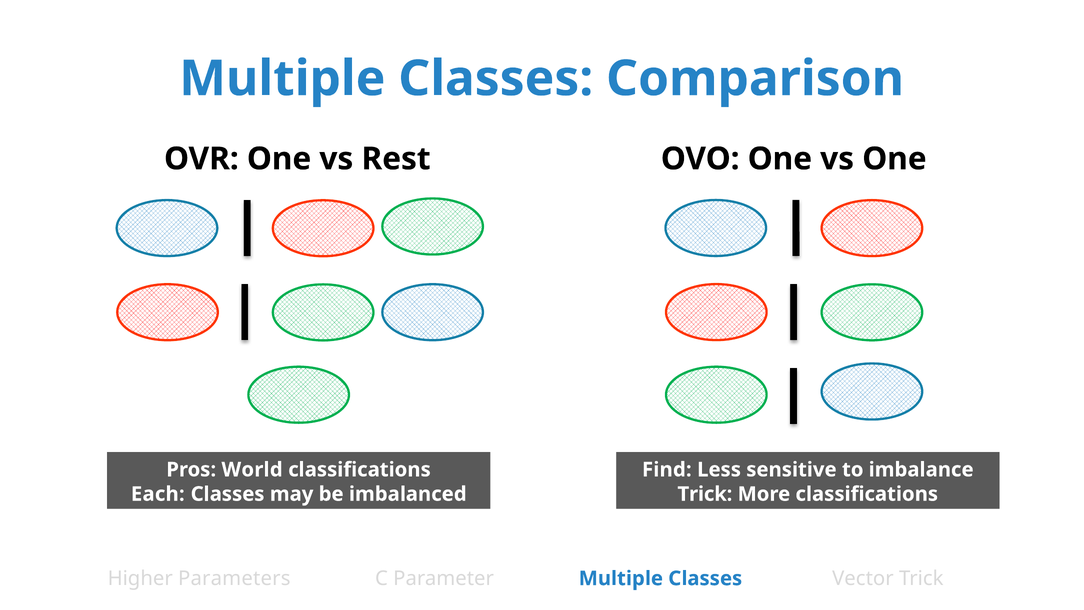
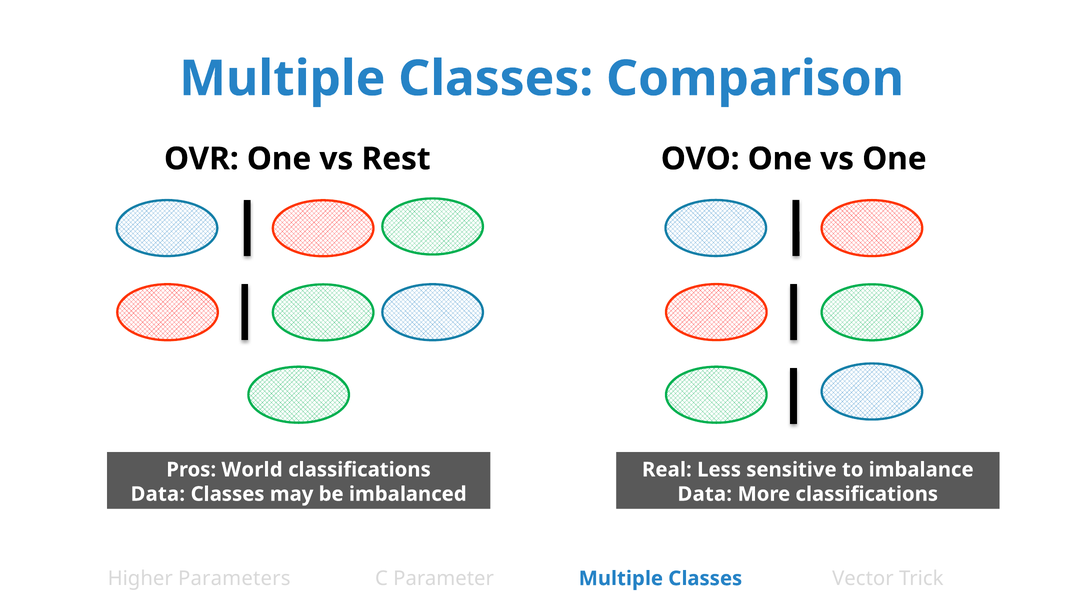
Find: Find -> Real (667, 469)
Each: Each -> Data (158, 494)
Trick: Trick -> Data (705, 494)
